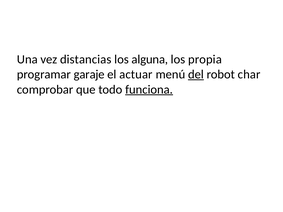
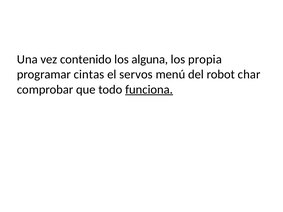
distancias: distancias -> contenido (86, 59)
garaje: garaje -> cintas (89, 74)
actuar: actuar -> servos (136, 74)
del underline: present -> none (196, 74)
